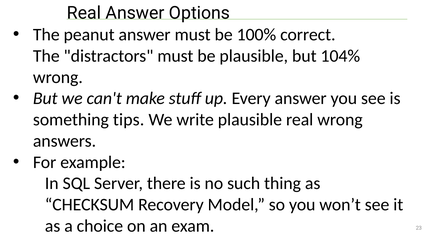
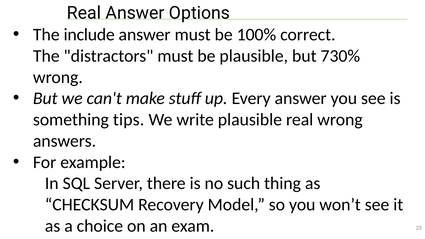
peanut: peanut -> include (89, 35)
104%: 104% -> 730% (340, 56)
